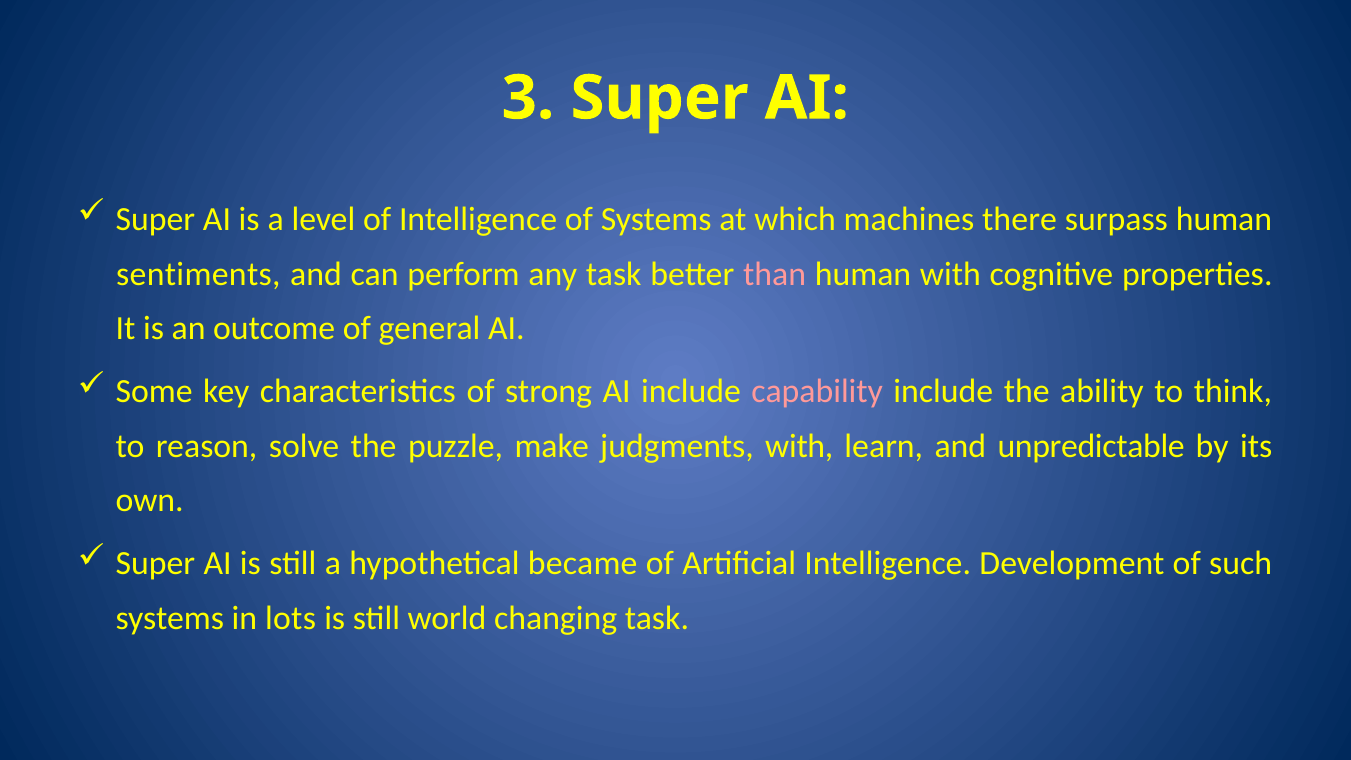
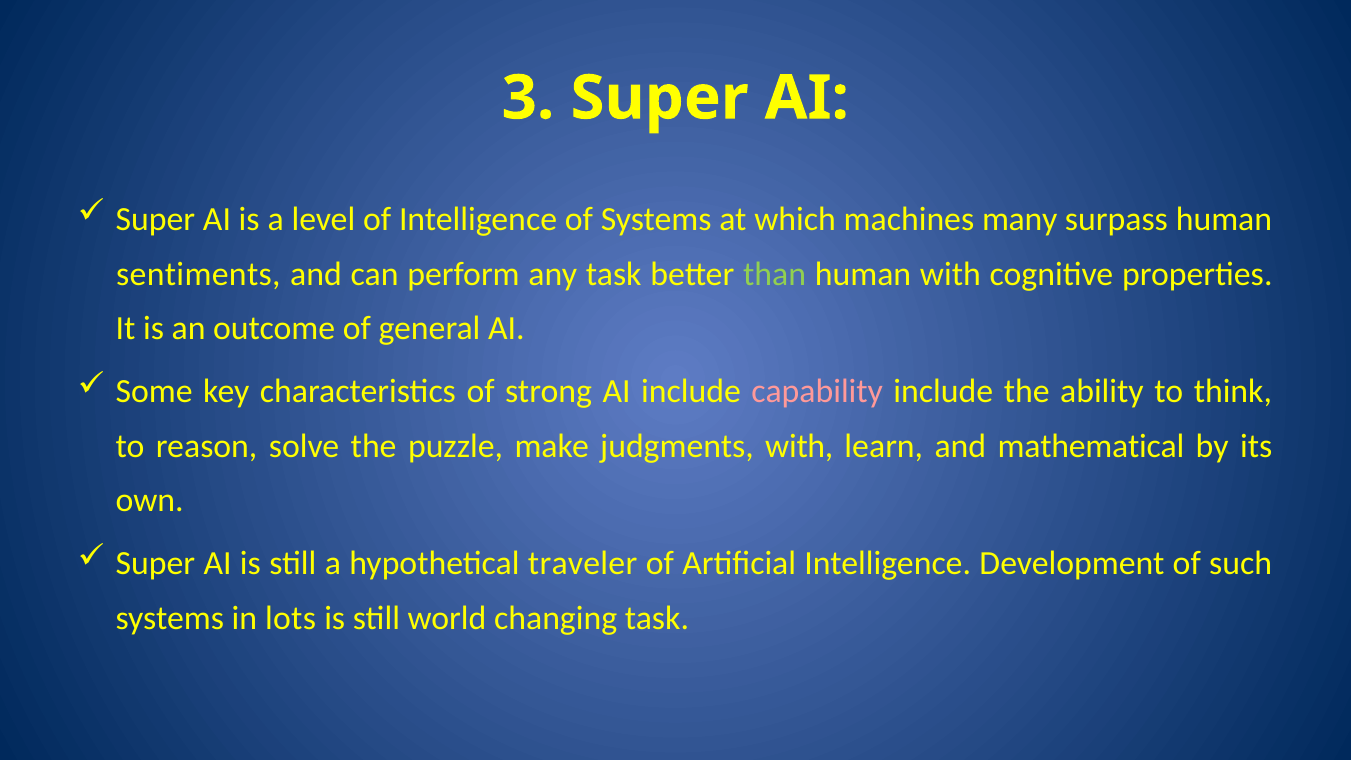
there: there -> many (1020, 219)
than colour: pink -> light green (775, 274)
unpredictable: unpredictable -> mathematical (1091, 446)
became: became -> traveler (583, 564)
